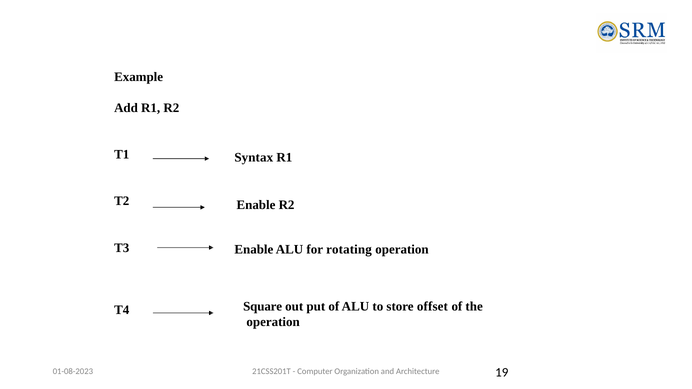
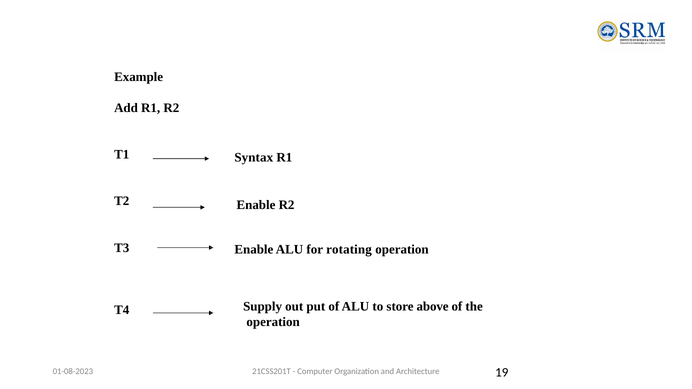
Square: Square -> Supply (263, 307)
offset: offset -> above (433, 307)
